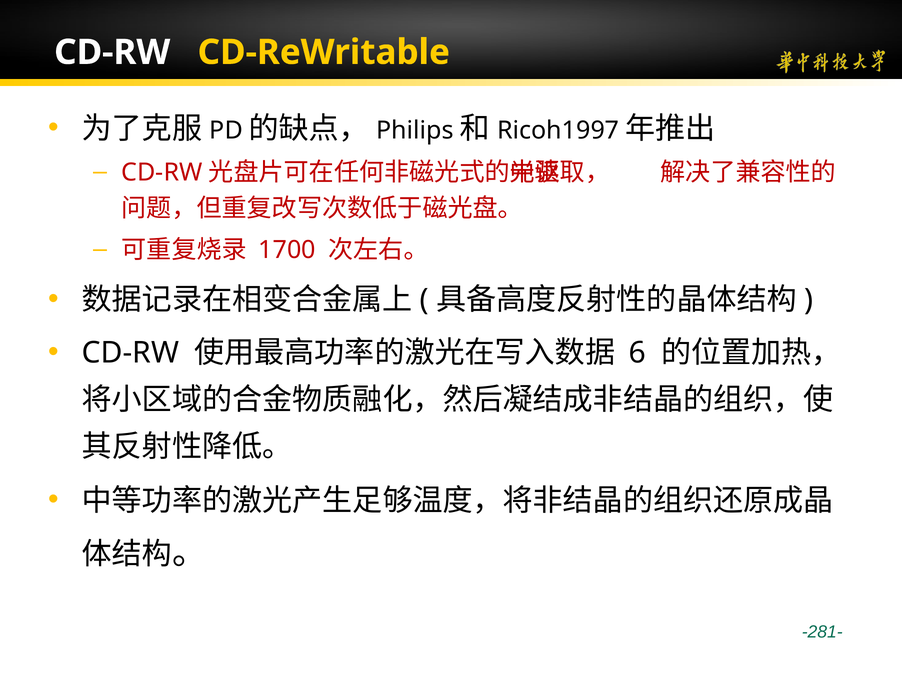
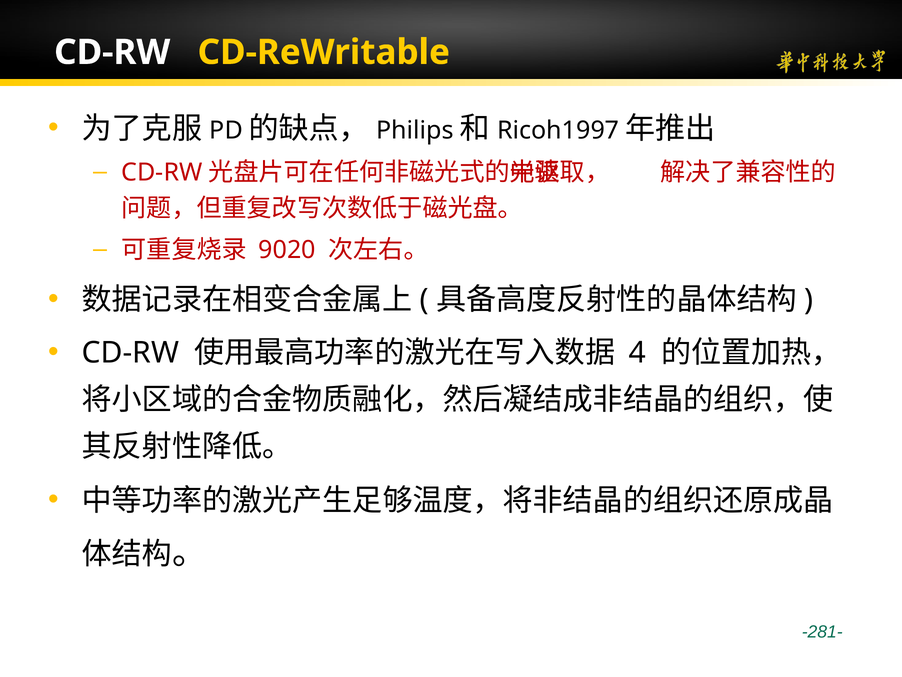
1700: 1700 -> 9020 (287, 250)
6: 6 -> 4 (638, 353)
